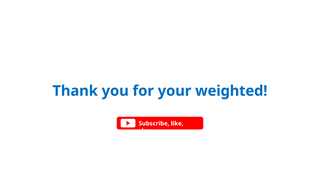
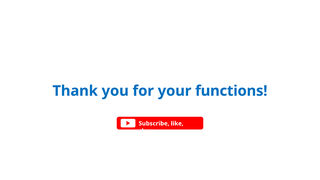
weighted: weighted -> functions (231, 91)
